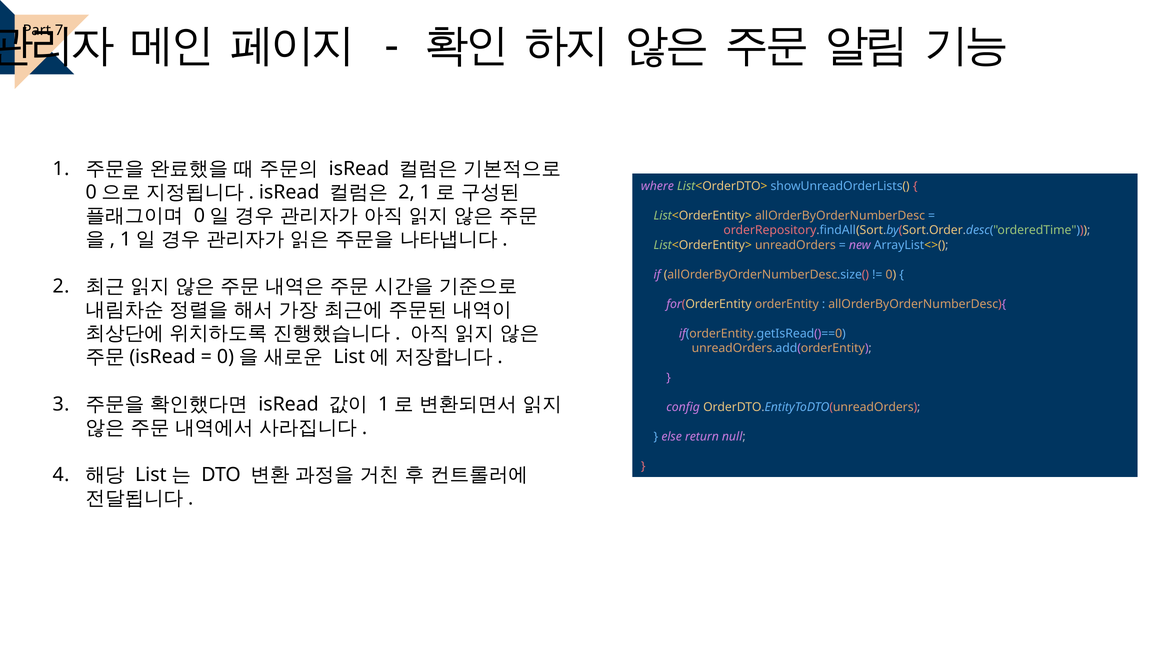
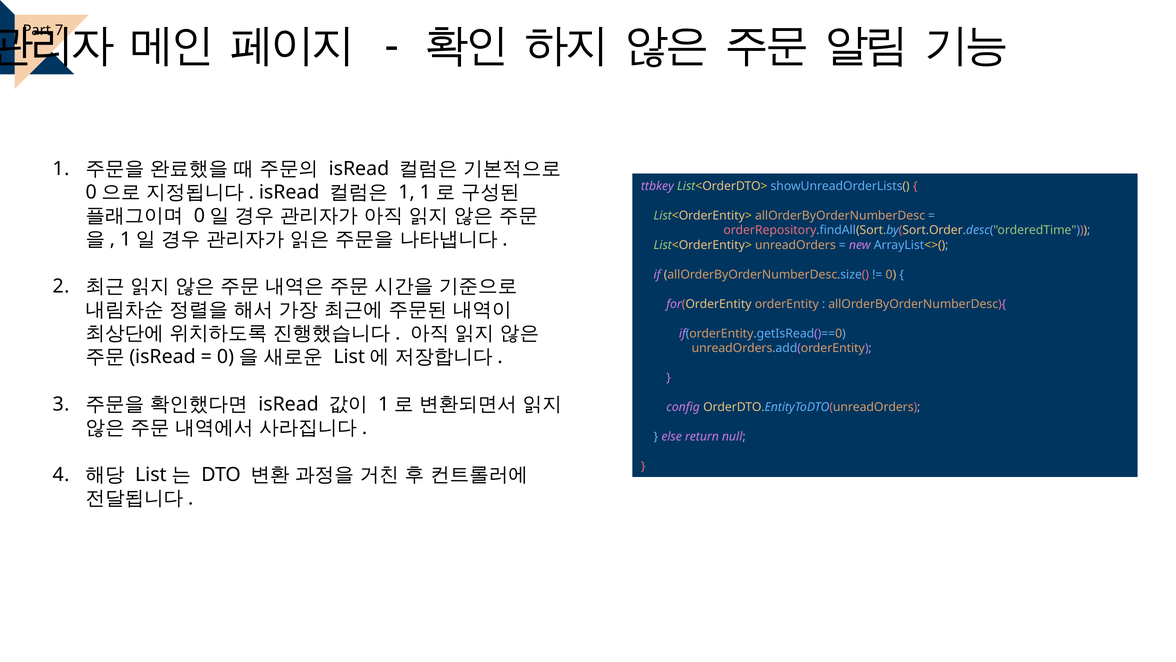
where: where -> ttbkey (657, 186)
2: 2 -> 1 (407, 192)
